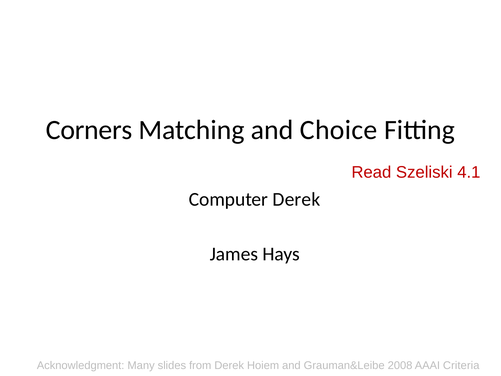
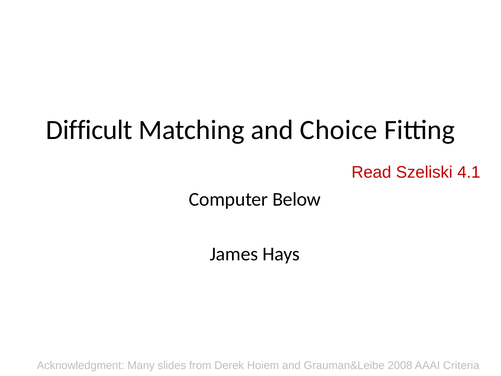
Corners: Corners -> Difficult (89, 130)
Computer Derek: Derek -> Below (297, 199)
